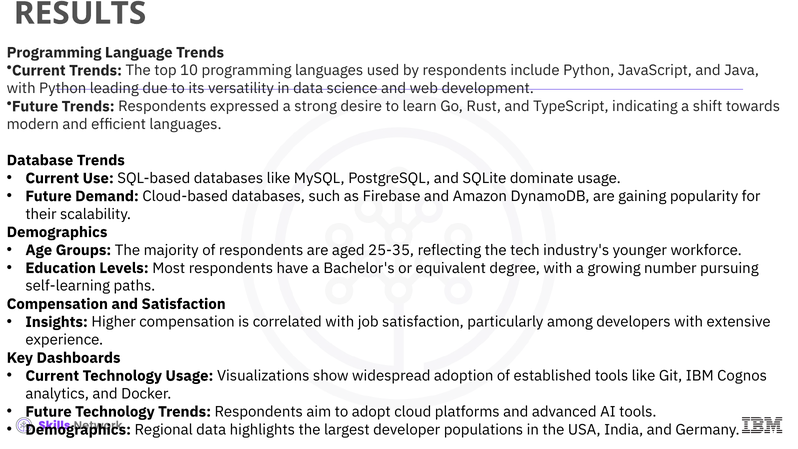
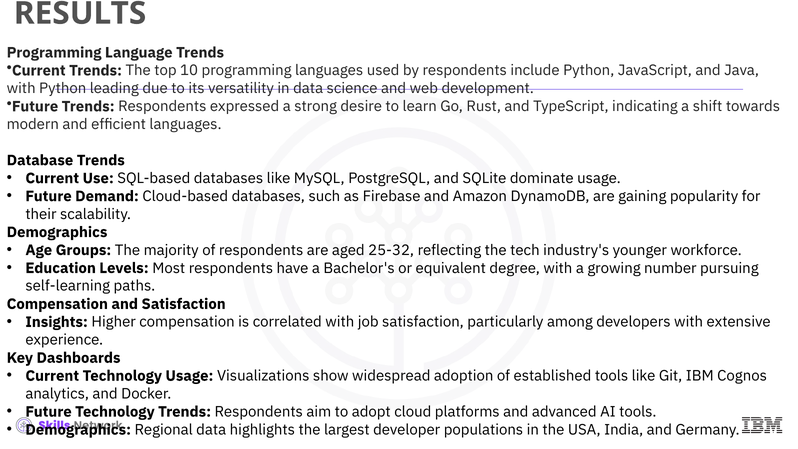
25-35: 25-35 -> 25-32 (391, 250)
